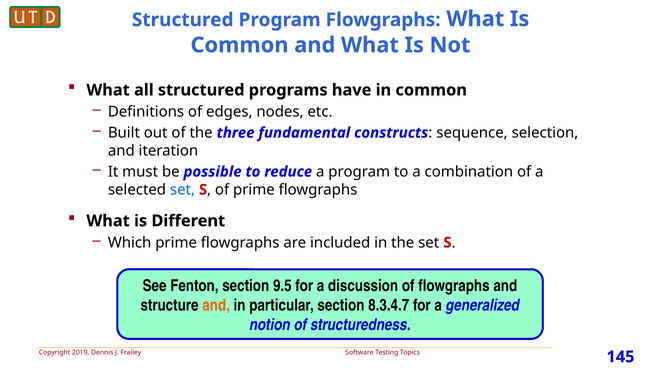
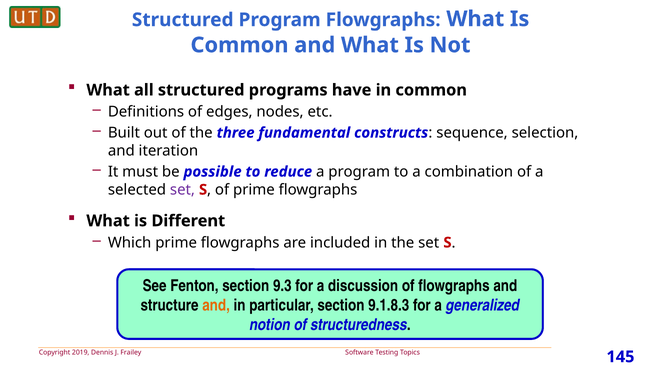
set colour: blue -> purple (182, 190)
9.5: 9.5 -> 9.3 (282, 286)
8.3.4.7: 8.3.4.7 -> 9.1.8.3 (389, 306)
